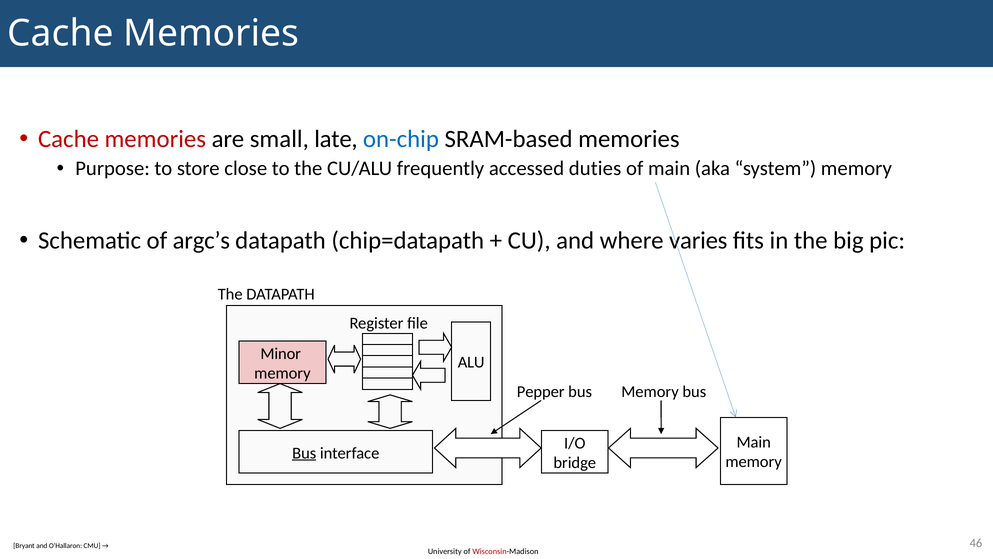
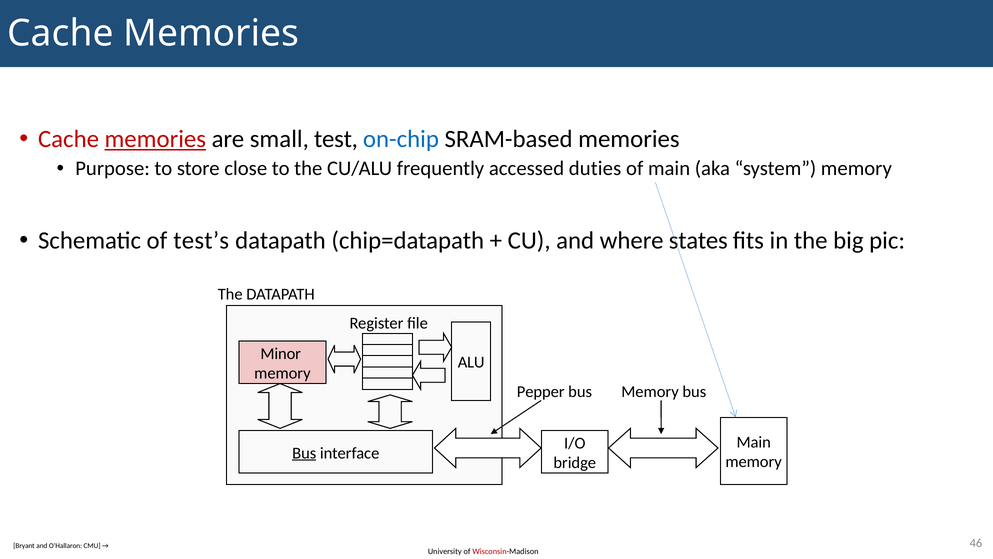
memories underline: none -> present (155, 139)
late: late -> test (336, 139)
argc’s: argc’s -> test’s (201, 241)
varies: varies -> states (698, 241)
